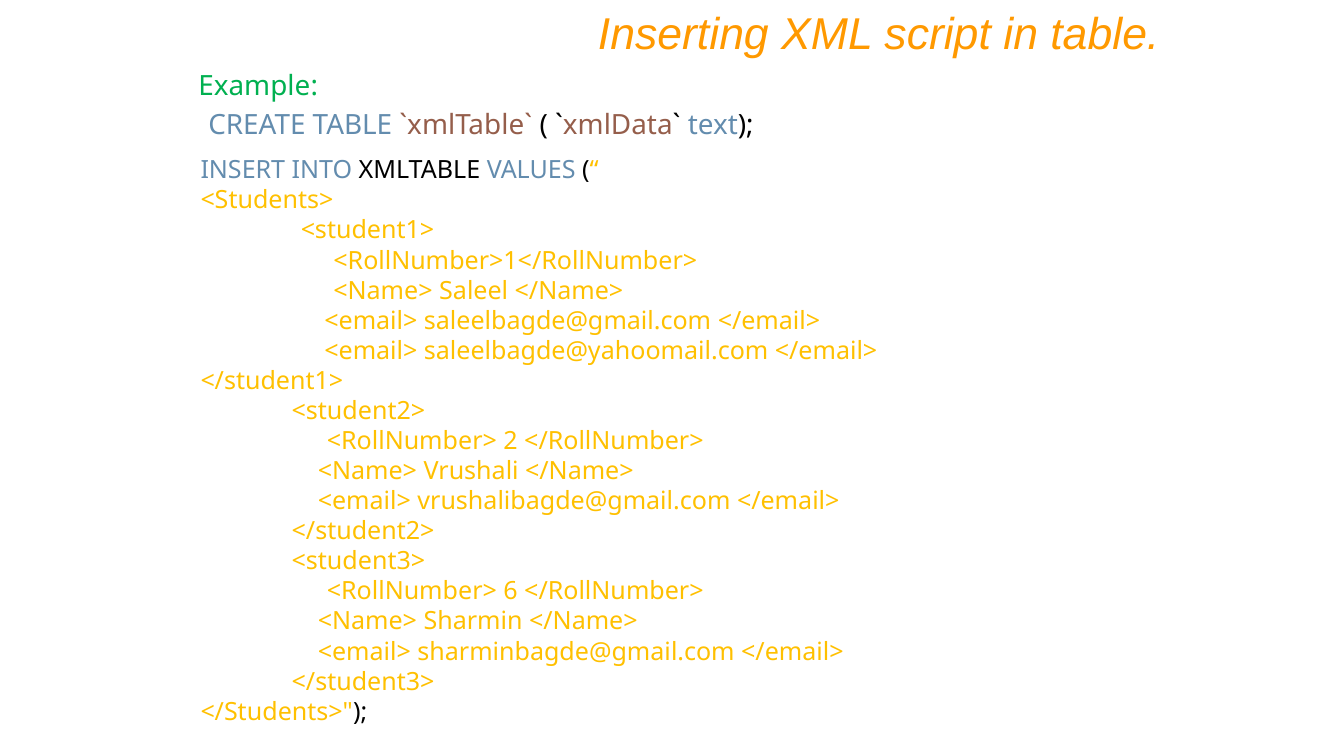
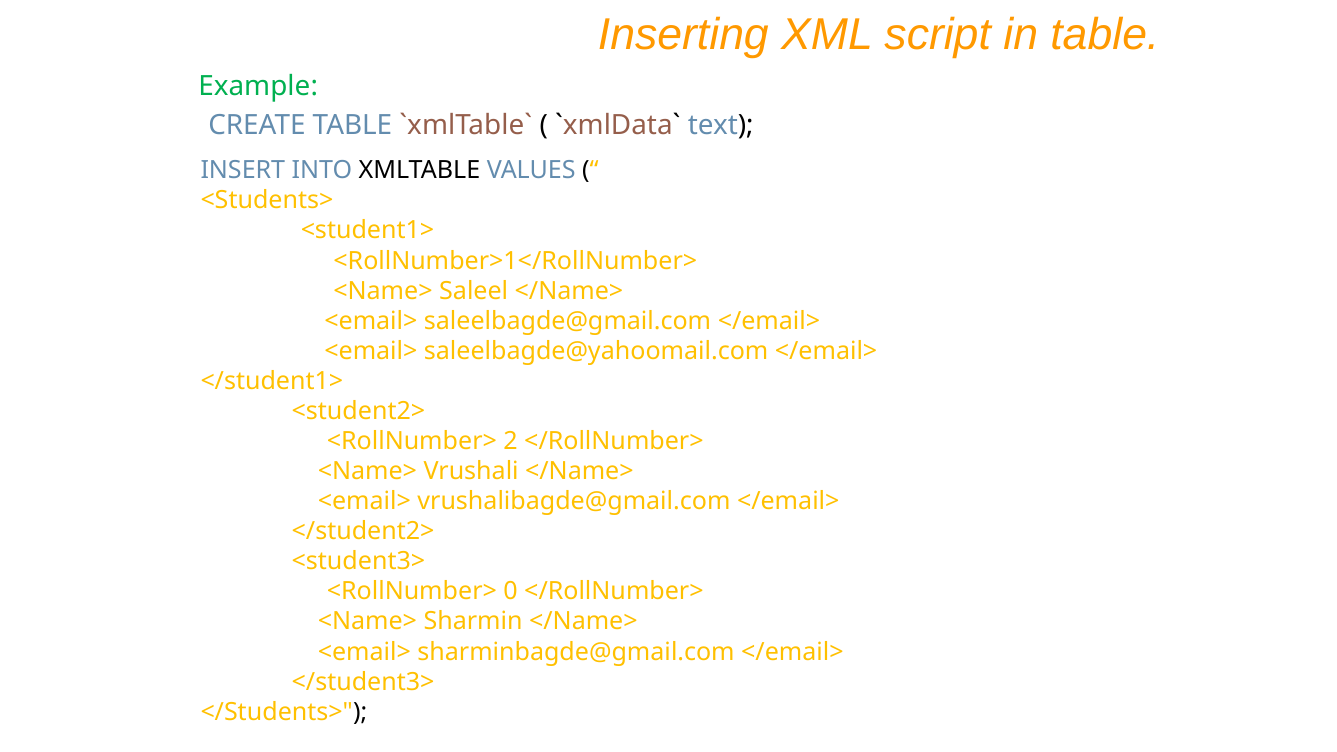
6: 6 -> 0 (511, 592)
